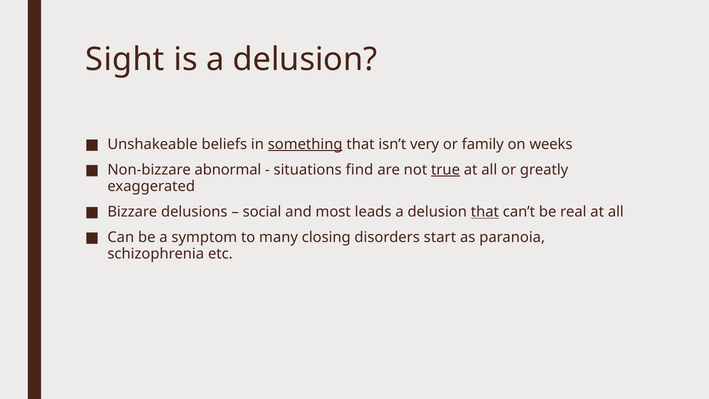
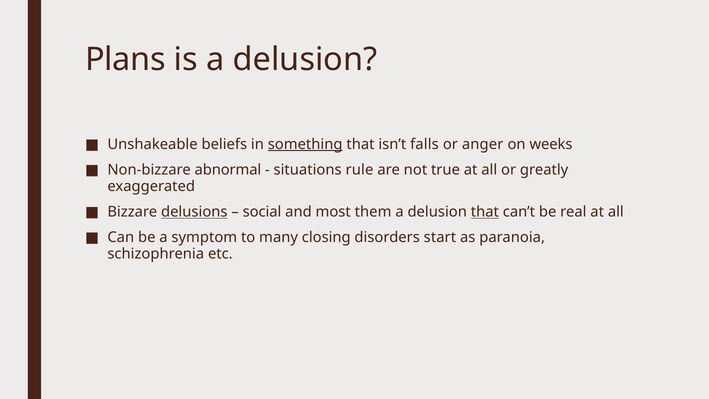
Sight: Sight -> Plans (125, 60)
very: very -> falls (424, 144)
family: family -> anger (483, 144)
find: find -> rule (359, 170)
true underline: present -> none (445, 170)
delusions underline: none -> present (194, 212)
leads: leads -> them (373, 212)
